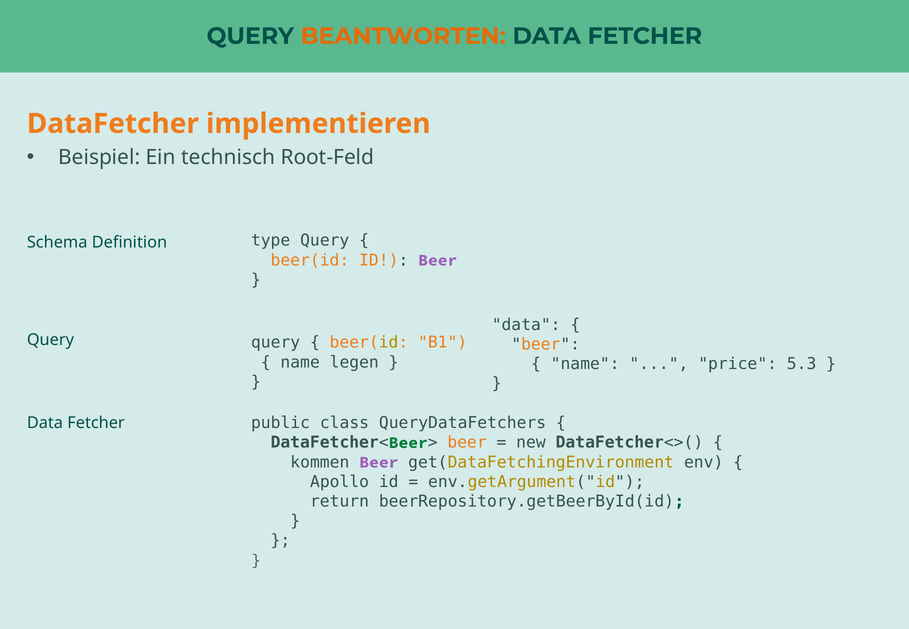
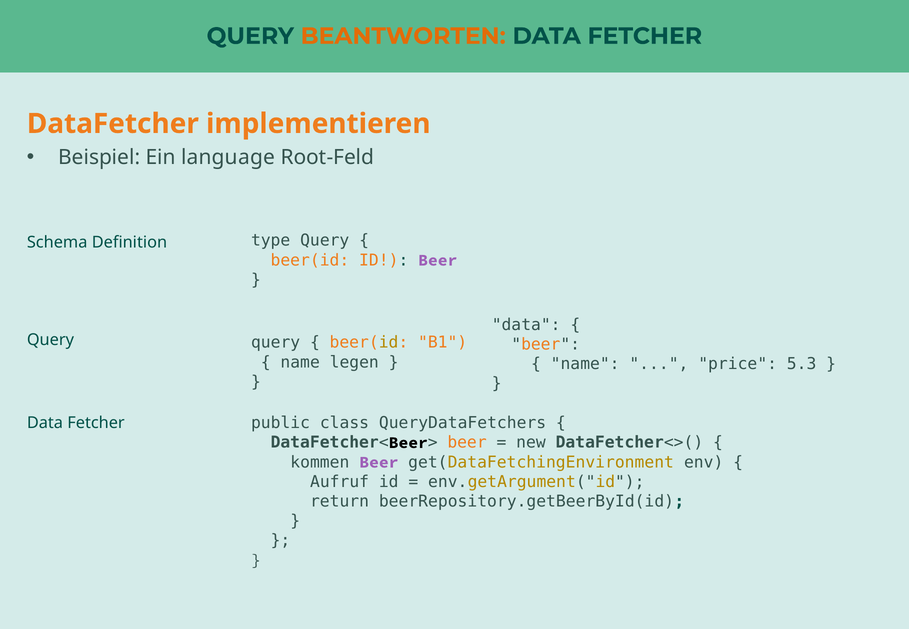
technisch: technisch -> language (228, 158)
Beer colour: green -> black (408, 443)
Apollo: Apollo -> Aufruf (340, 482)
